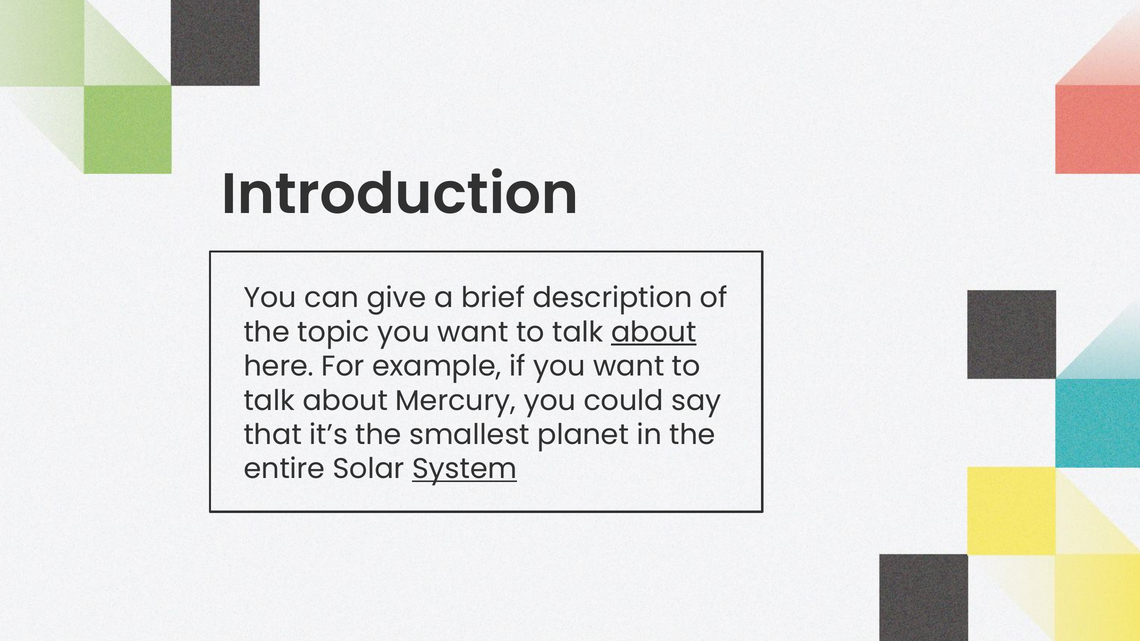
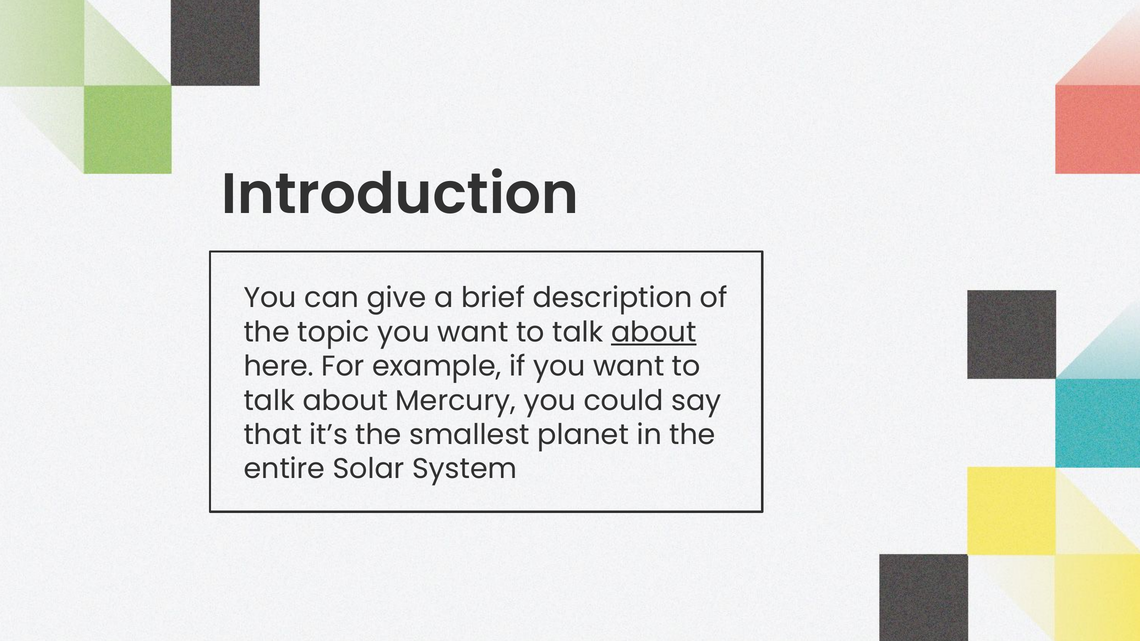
System underline: present -> none (465, 469)
